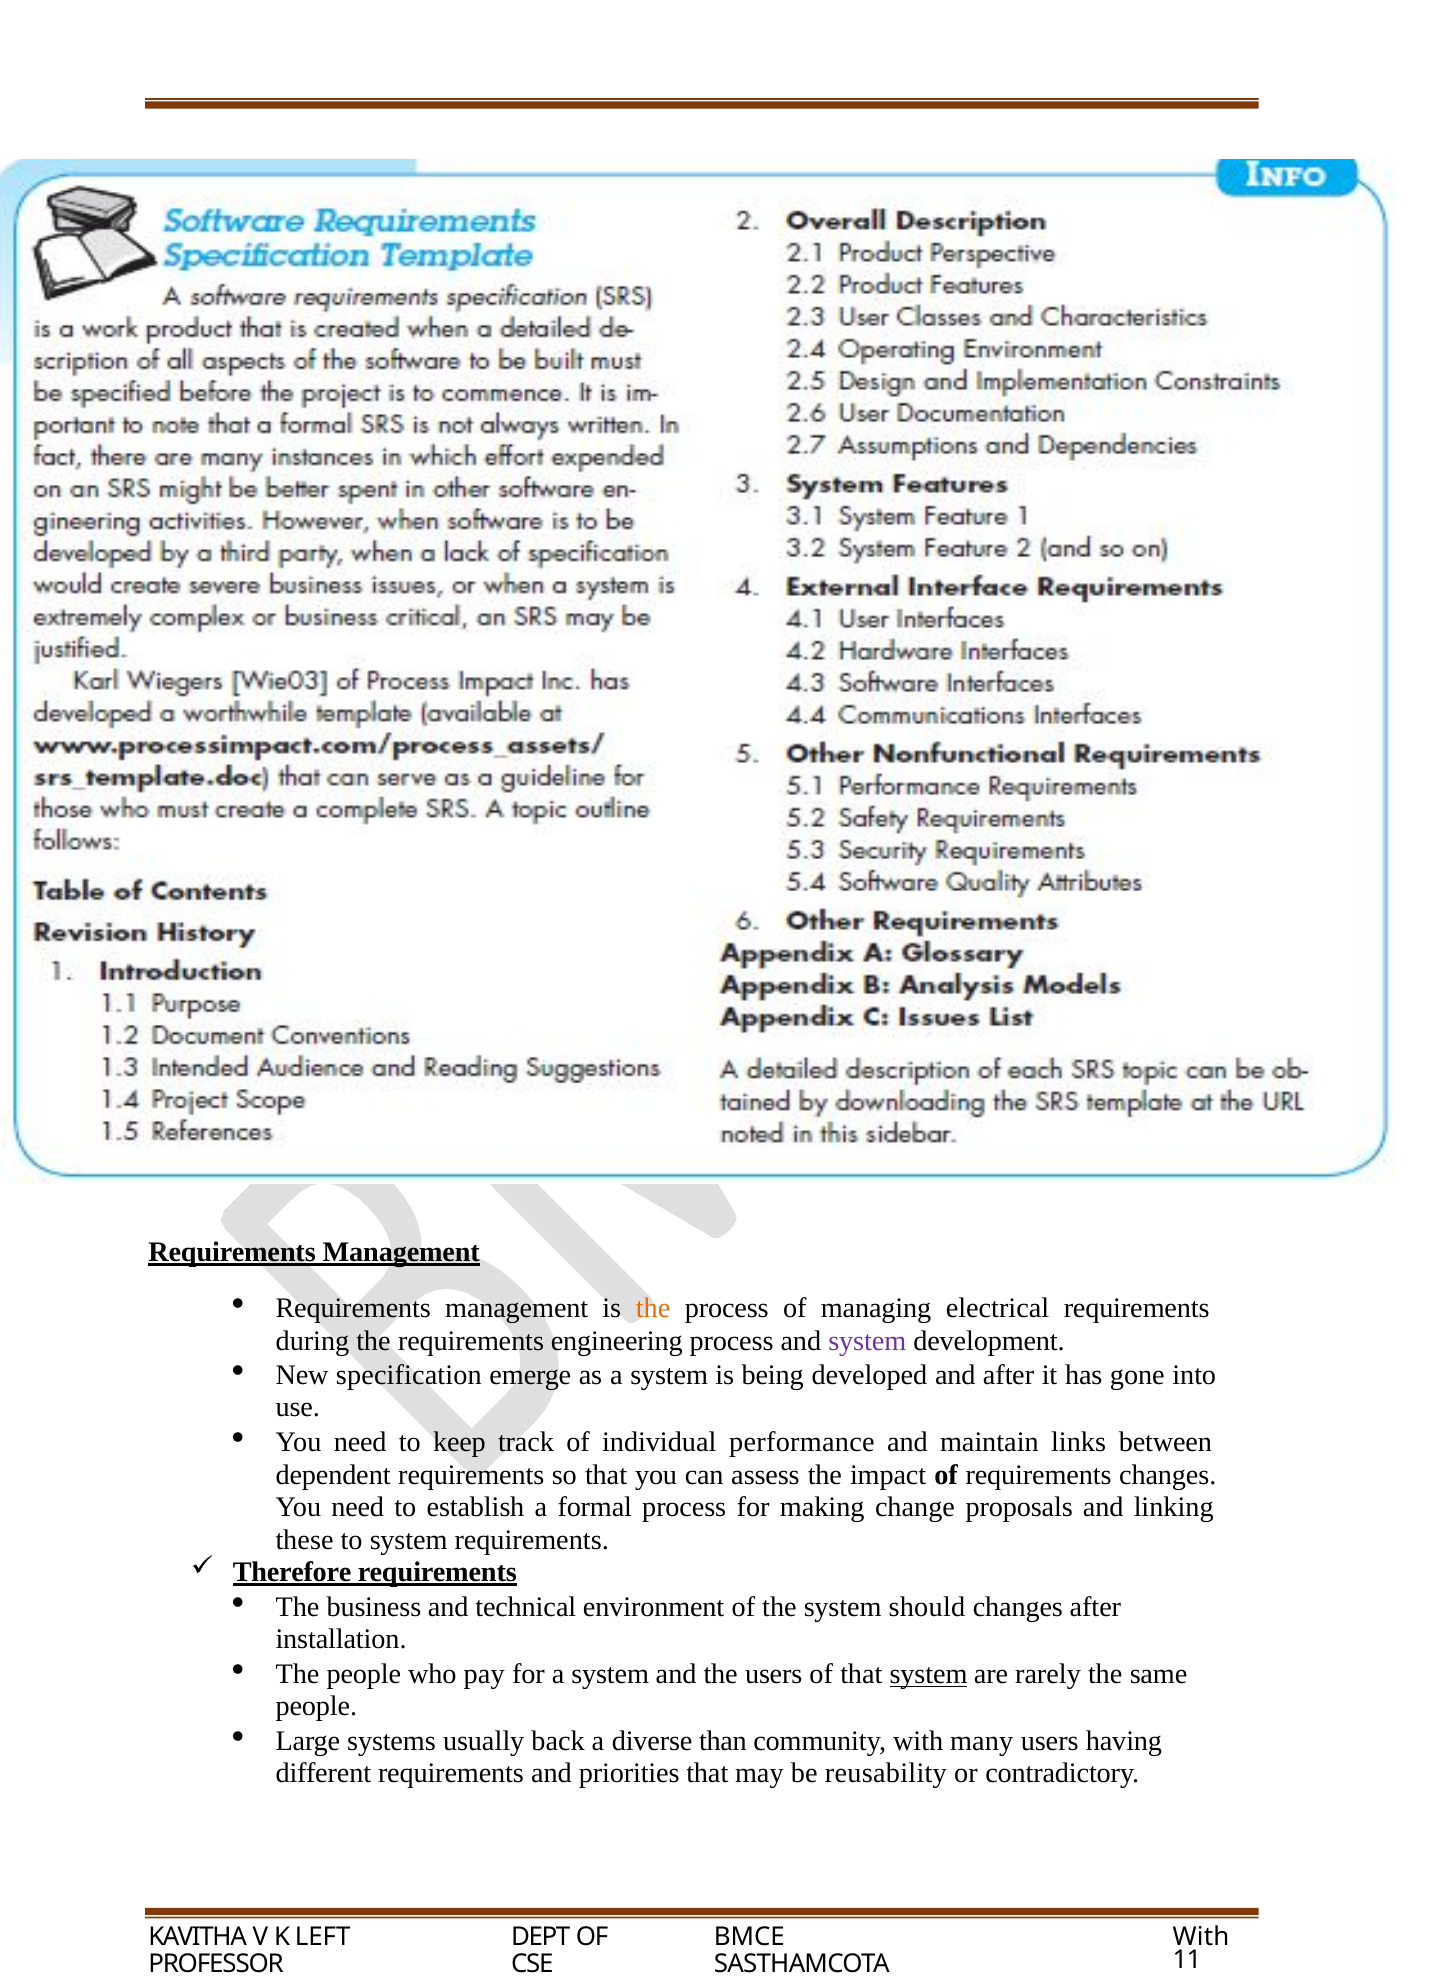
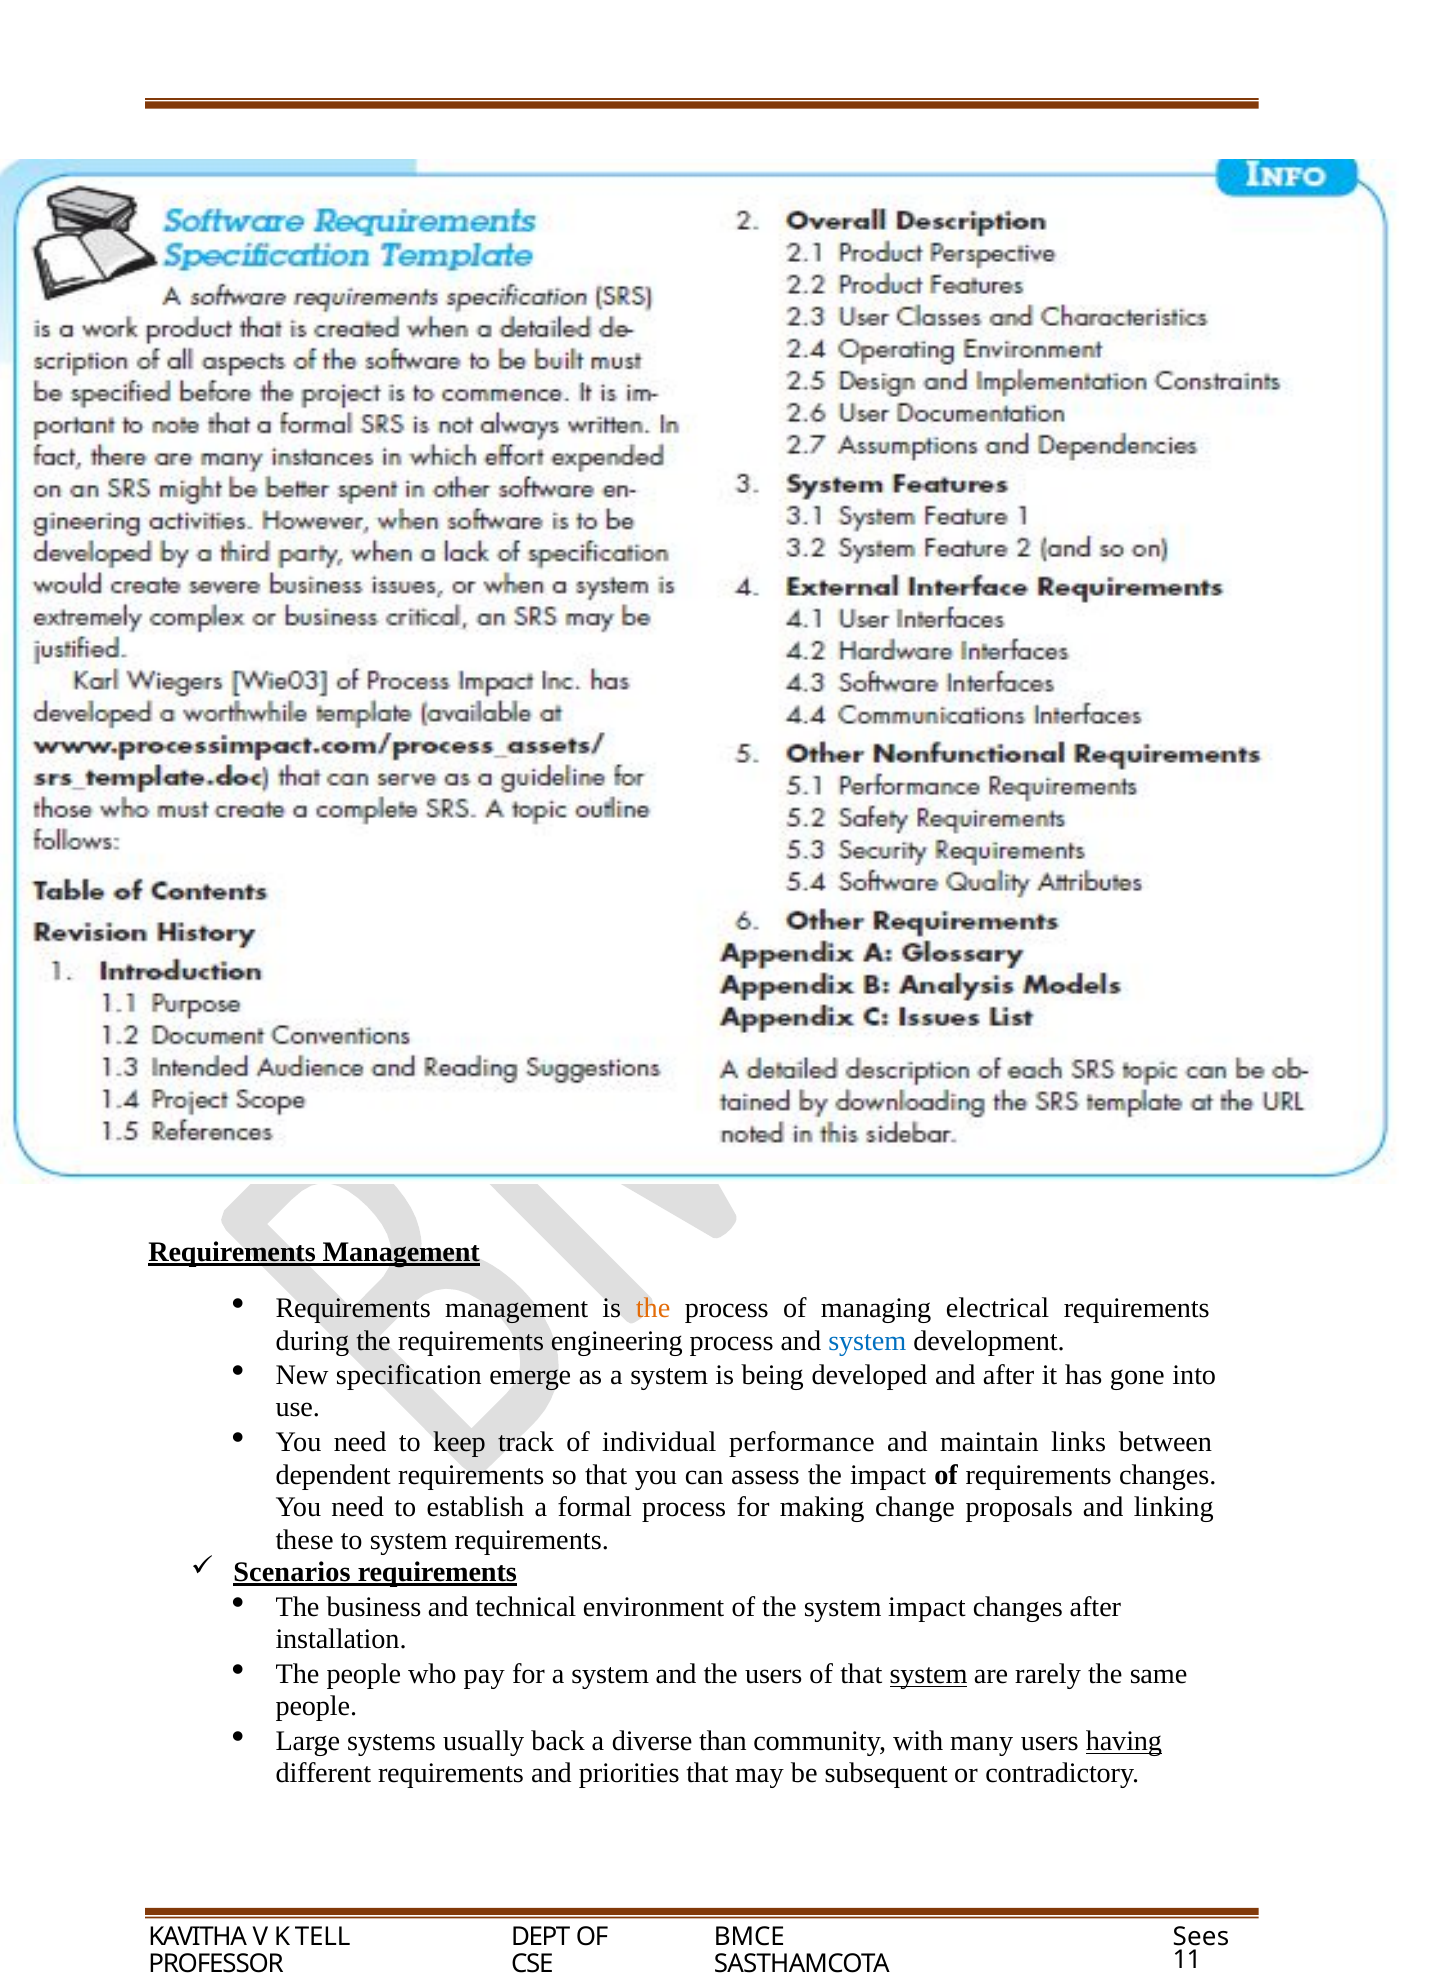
system colour: purple -> blue (867, 1341)
Therefore: Therefore -> Scenarios (292, 1572)
system should: should -> impact (927, 1607)
having underline: none -> present (1124, 1741)
reusability: reusability -> subsequent (886, 1774)
LEFT: LEFT -> TELL (323, 1937)
With: With -> Sees (1201, 1937)
